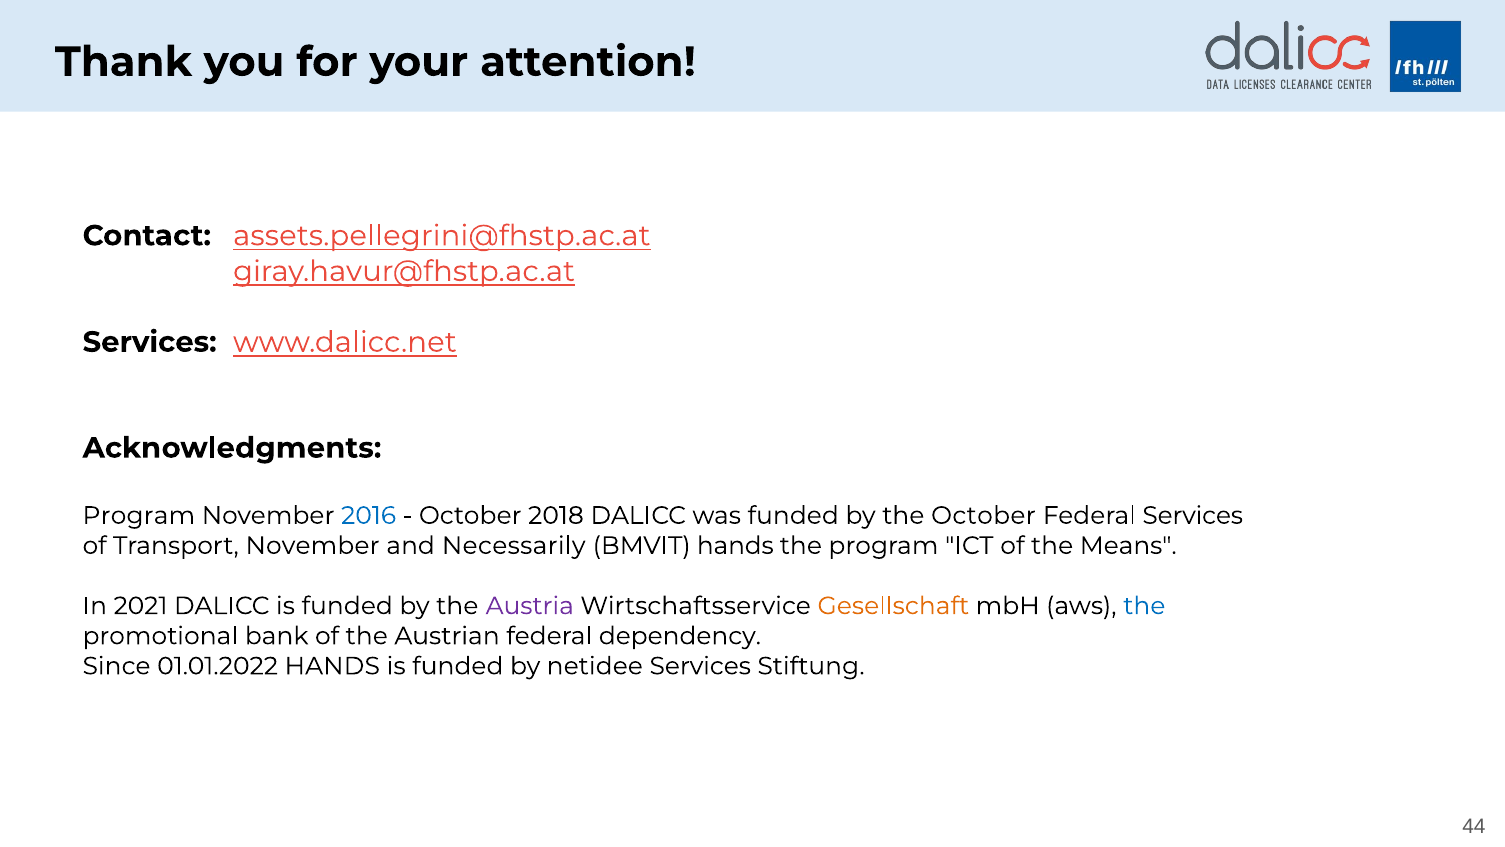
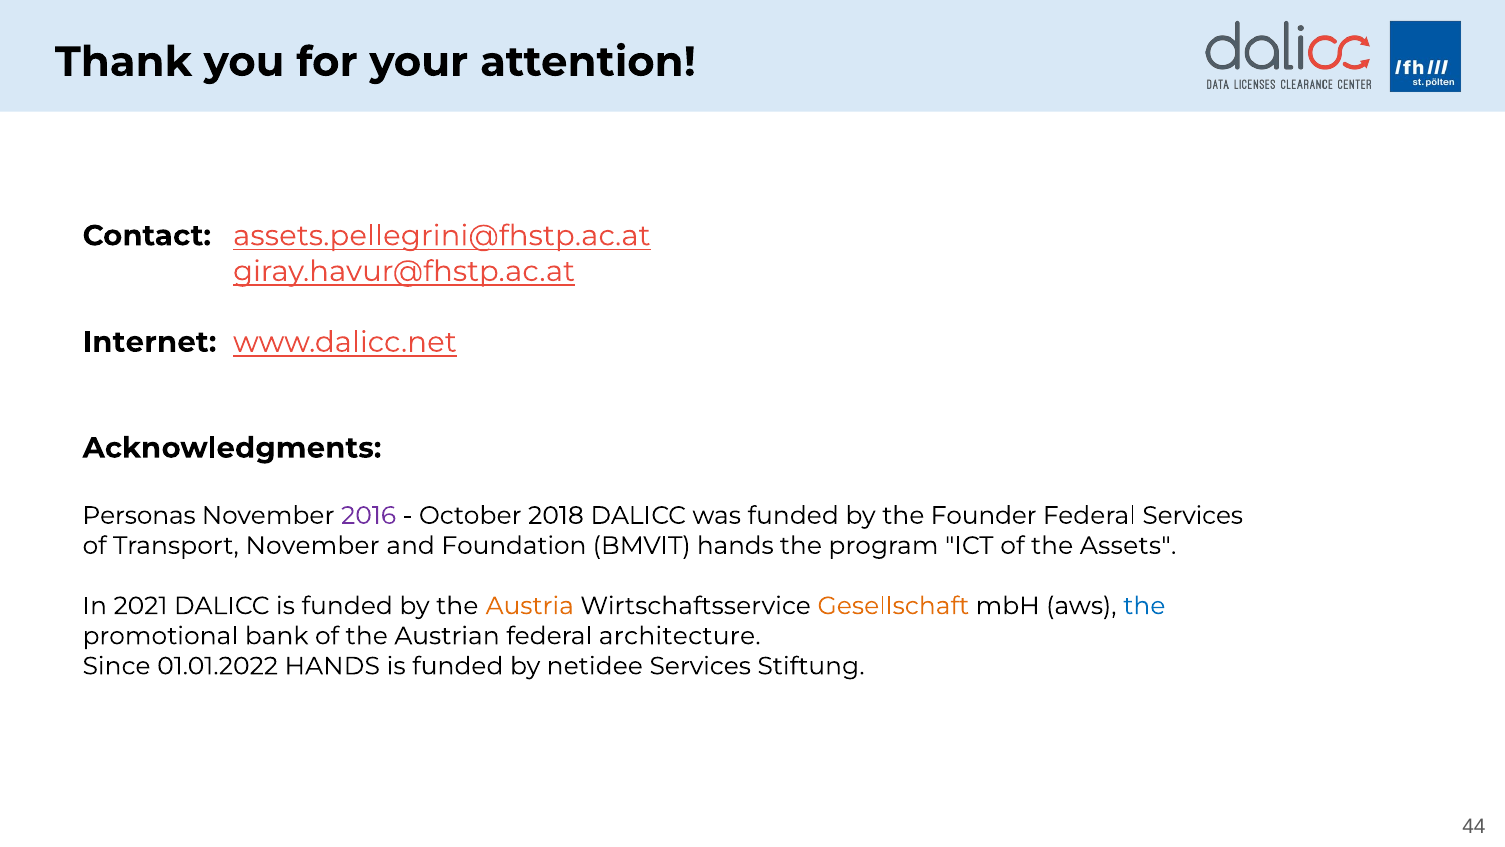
Services: Services -> Internet (149, 342)
Program: Program -> Personas (139, 515)
2016 colour: blue -> purple (369, 515)
the October: October -> Founder (984, 515)
Necessarily: Necessarily -> Foundation (514, 545)
Means: Means -> Assets (1128, 545)
Austria colour: purple -> orange (530, 606)
dependency: dependency -> architecture (680, 636)
